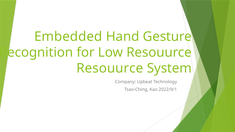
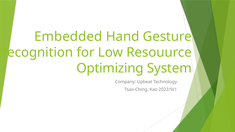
Resouurce: Resouurce -> Optimizing (110, 68)
